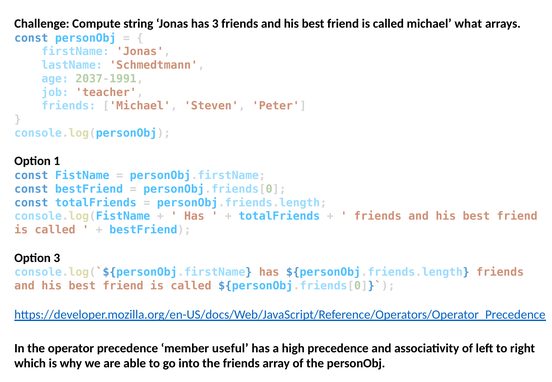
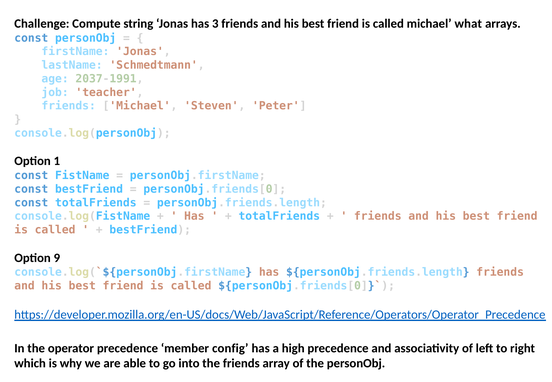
Option 3: 3 -> 9 (57, 258)
useful: useful -> config (230, 348)
